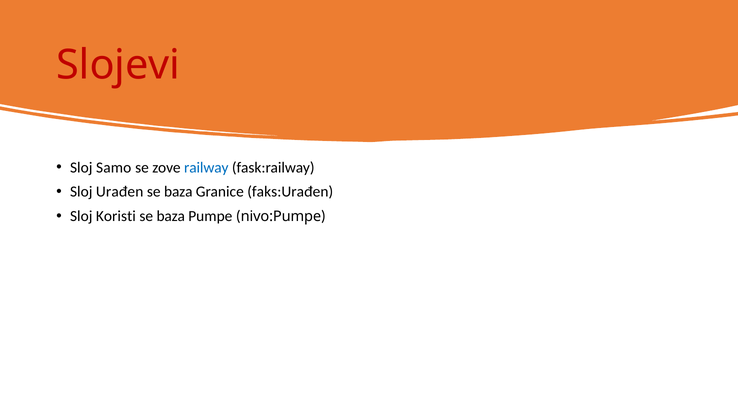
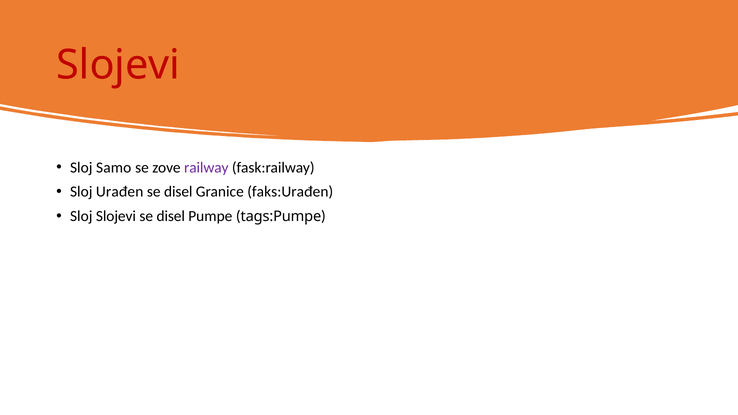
railway colour: blue -> purple (206, 168)
baza: baza -> disel (178, 192)
Sloj Koristi: Koristi -> Slojevi (116, 216)
baza: baza -> disel (171, 216)
nivo:Pumpe: nivo:Pumpe -> tags:Pumpe (281, 216)
